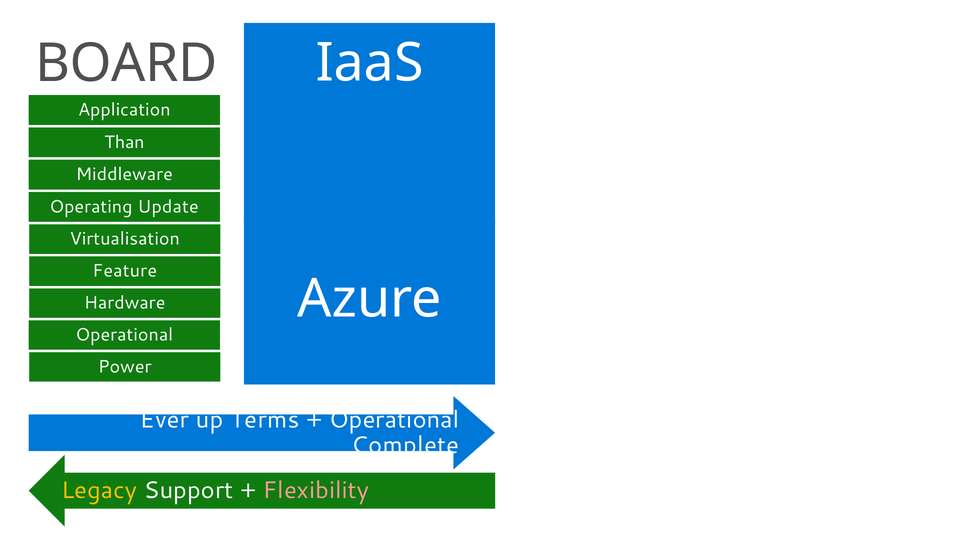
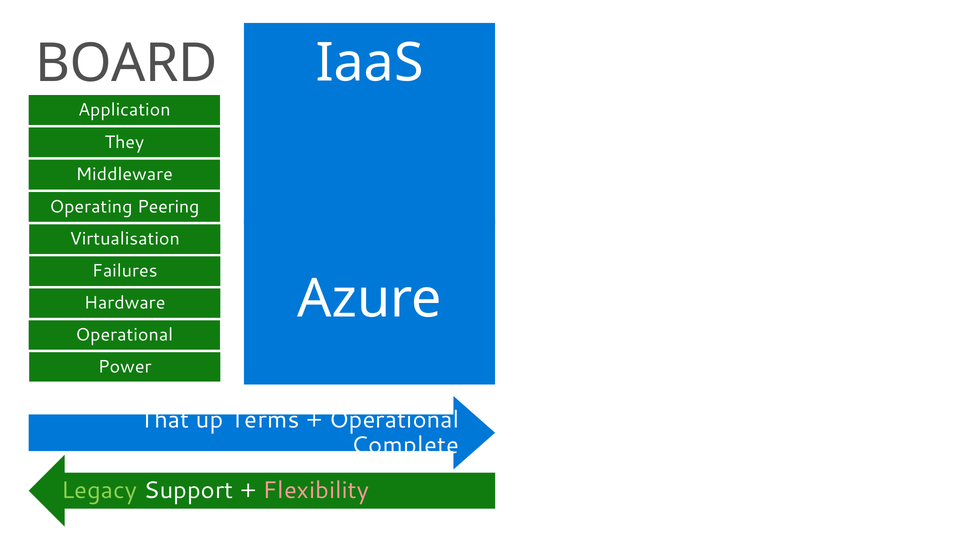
Than: Than -> They (124, 142)
Update: Update -> Peering (168, 207)
Feature: Feature -> Failures (125, 271)
Ever: Ever -> That (165, 420)
Legacy colour: yellow -> light green (99, 490)
